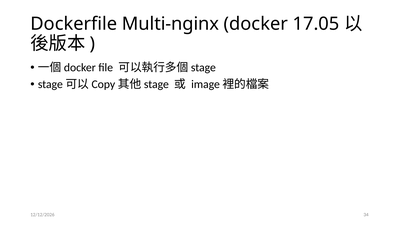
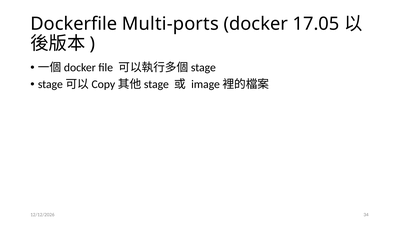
Multi-nginx: Multi-nginx -> Multi-ports (170, 24)
